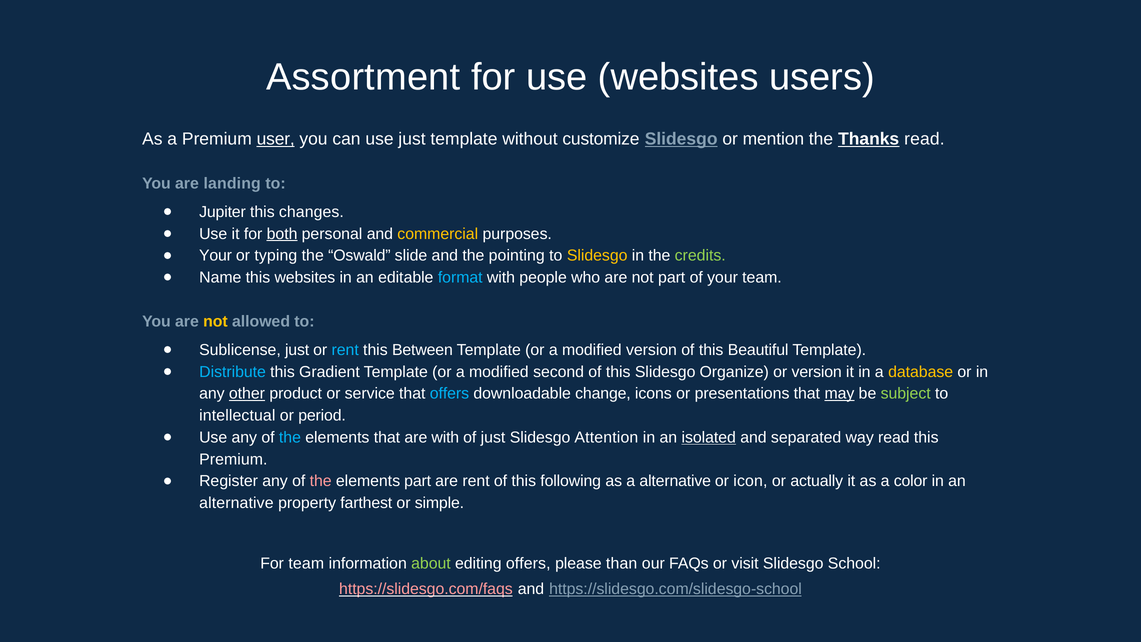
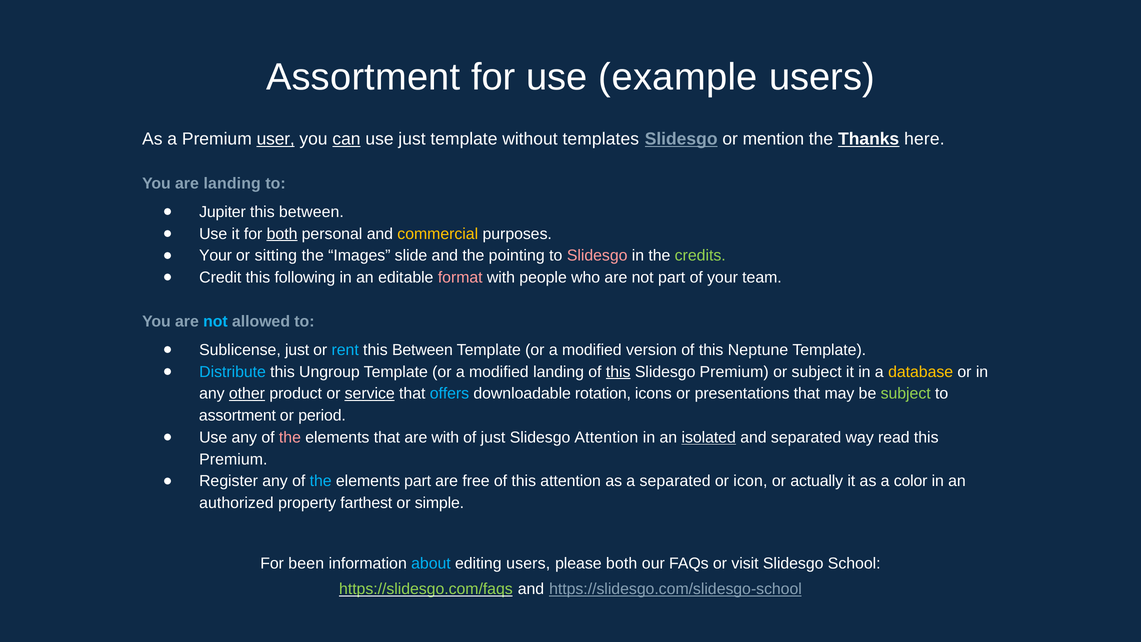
use websites: websites -> example (678, 77)
can underline: none -> present (347, 139)
customize: customize -> templates (601, 139)
Thanks read: read -> here (924, 139)
changes: changes -> between (311, 212)
typing: typing -> sitting (276, 256)
Oswald: Oswald -> Images (359, 256)
Slidesgo colour: yellow -> pink (597, 256)
Name: Name -> Credit (220, 278)
this websites: websites -> following (305, 278)
format colour: light blue -> pink (460, 278)
not colour: yellow -> light blue (215, 322)
Beautiful: Beautiful -> Neptune (758, 350)
Gradient: Gradient -> Ungroup (329, 372)
modified second: second -> landing (559, 372)
this underline: none -> present (618, 372)
Slidesgo Organize: Organize -> Premium (734, 372)
or version: version -> subject (817, 372)
service underline: none -> present (370, 394)
change: change -> rotation (603, 394)
may underline: present -> none (839, 394)
intellectual: intellectual -> assortment (237, 415)
the colour: light blue -> pink (290, 437)
the colour: pink -> light blue (321, 481)
are rent: rent -> free (476, 481)
this following: following -> attention (571, 481)
a alternative: alternative -> separated (675, 481)
alternative: alternative -> authorized (236, 503)
For team: team -> been (306, 563)
about colour: light green -> light blue (431, 563)
editing offers: offers -> users (528, 563)
please than: than -> both (622, 563)
https://slidesgo.com/faqs colour: pink -> light green (426, 589)
